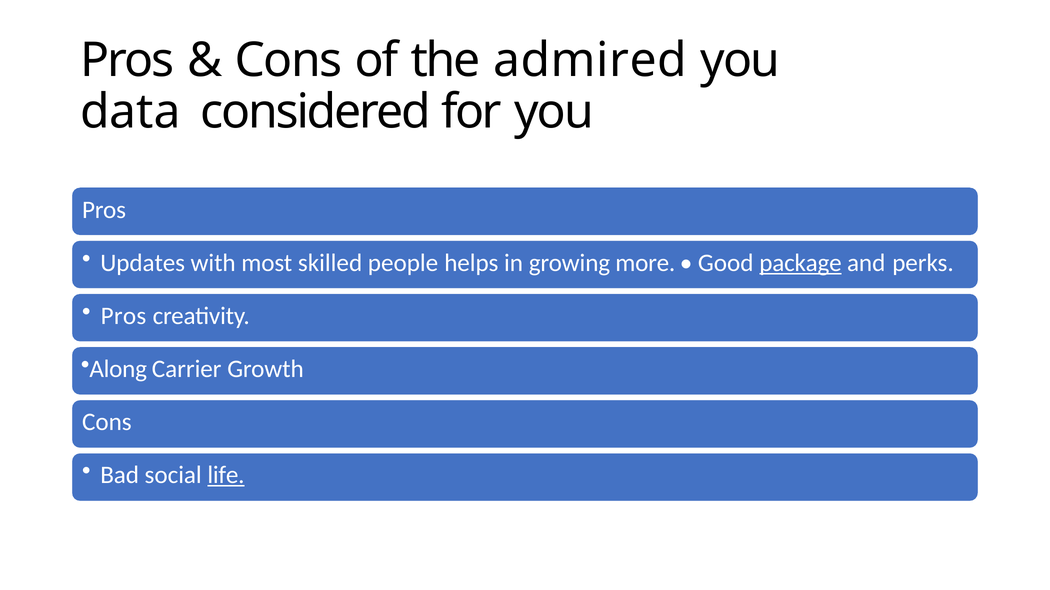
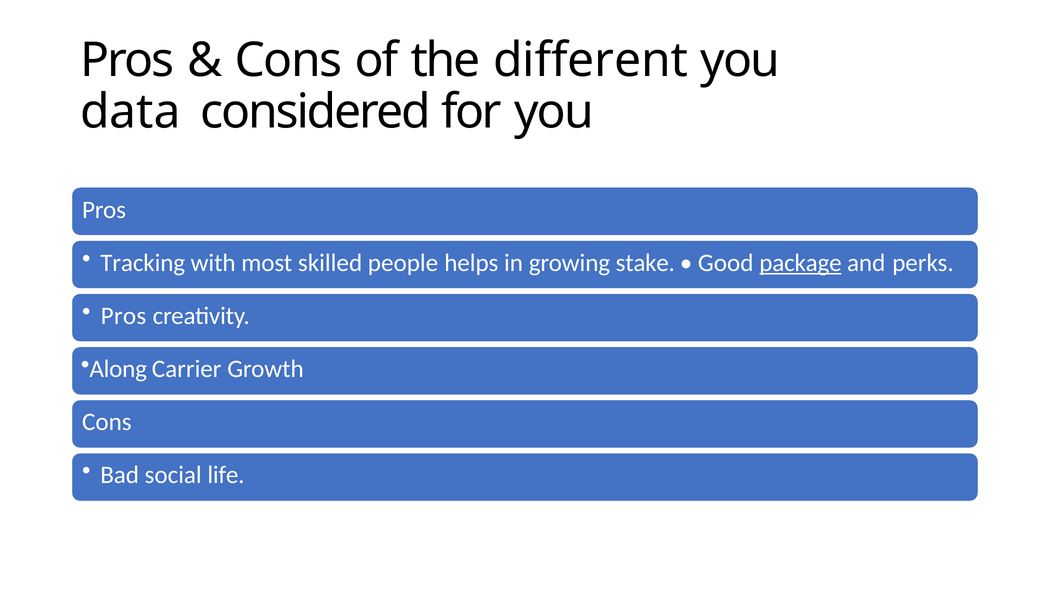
admired: admired -> different (590, 61)
Updates: Updates -> Tracking (143, 263)
more: more -> stake (645, 263)
life underline: present -> none (226, 476)
